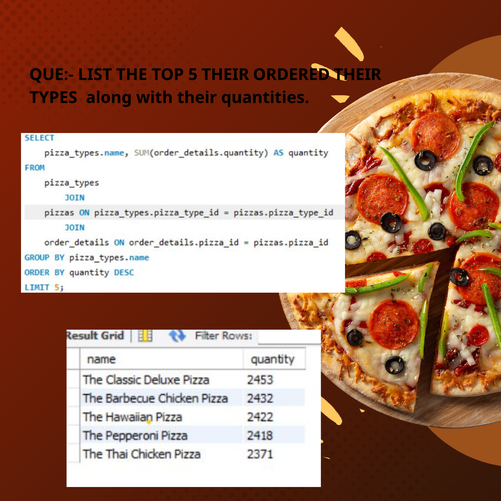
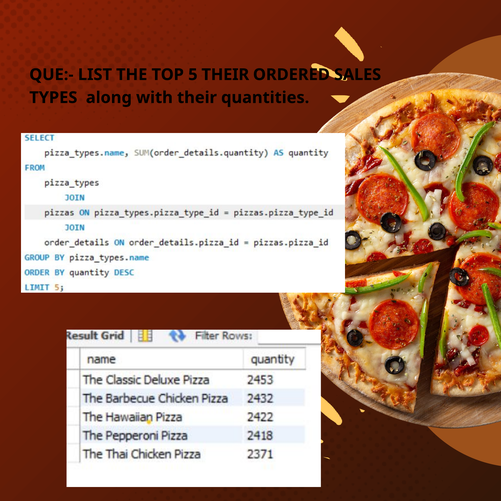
ORDERED THEIR: THEIR -> SALES (358, 75)
